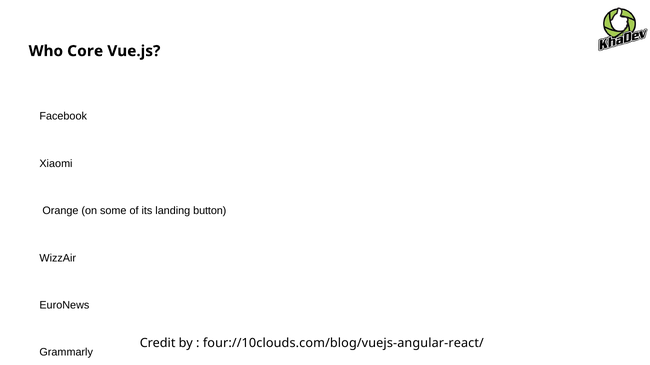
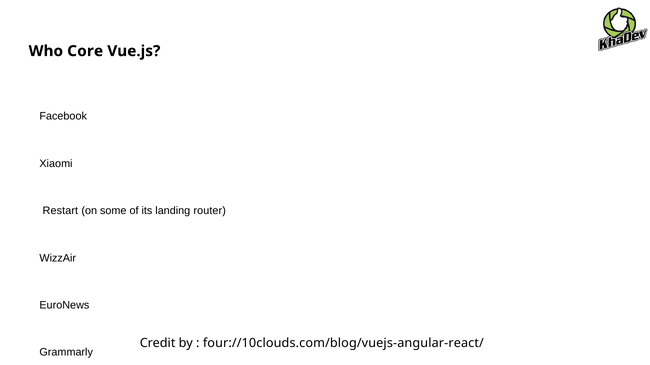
Orange: Orange -> Restart (60, 211)
button: button -> router (210, 211)
